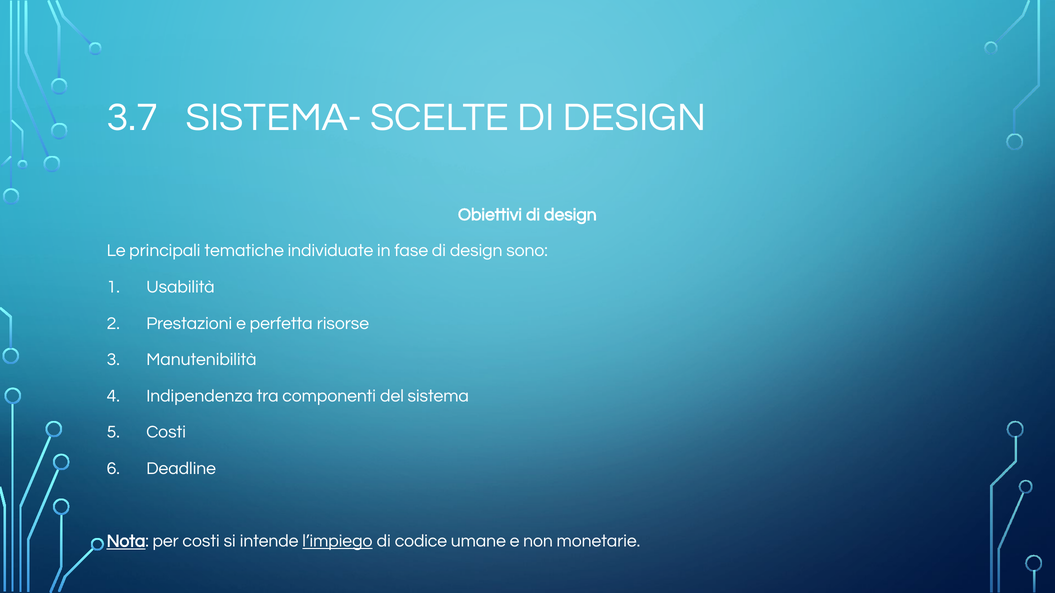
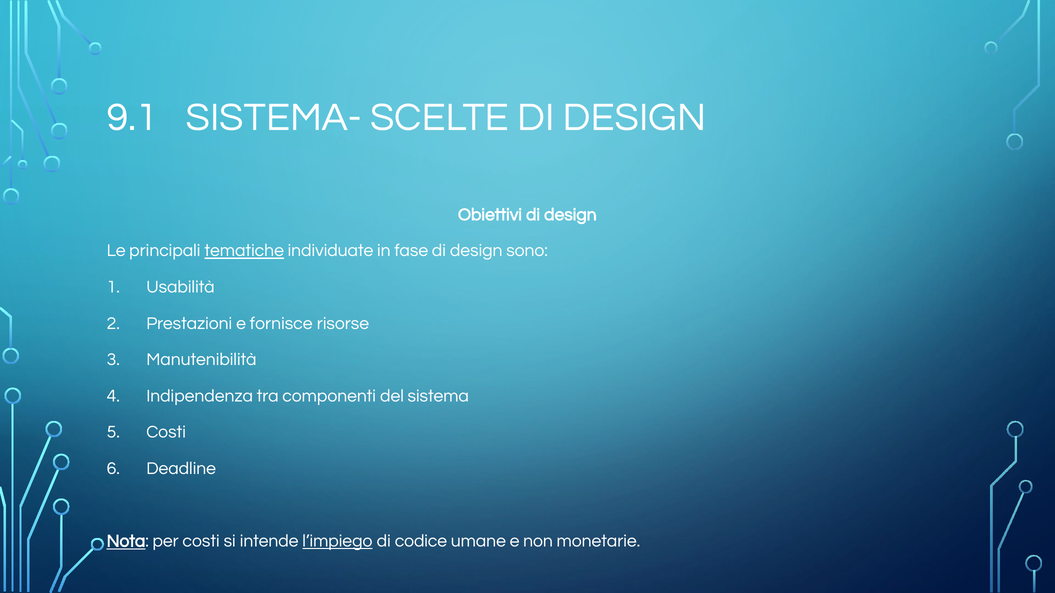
3.7: 3.7 -> 9.1 (132, 117)
tematiche underline: none -> present (244, 251)
perfetta: perfetta -> fornisce (281, 323)
